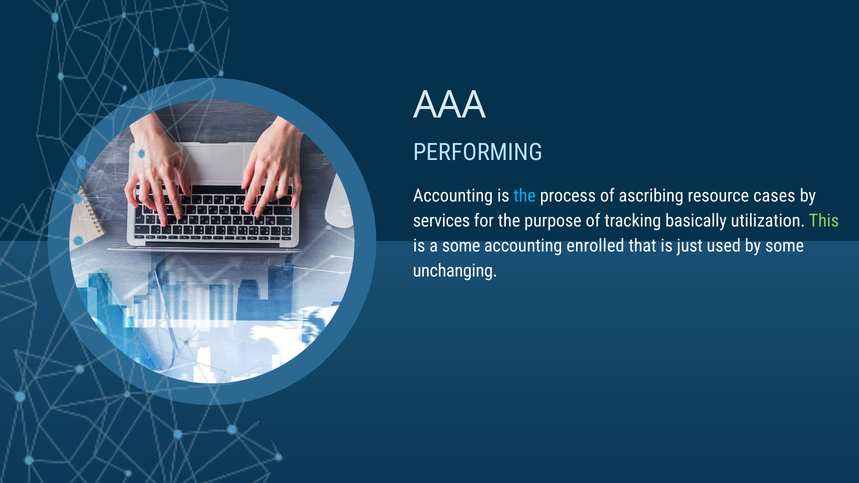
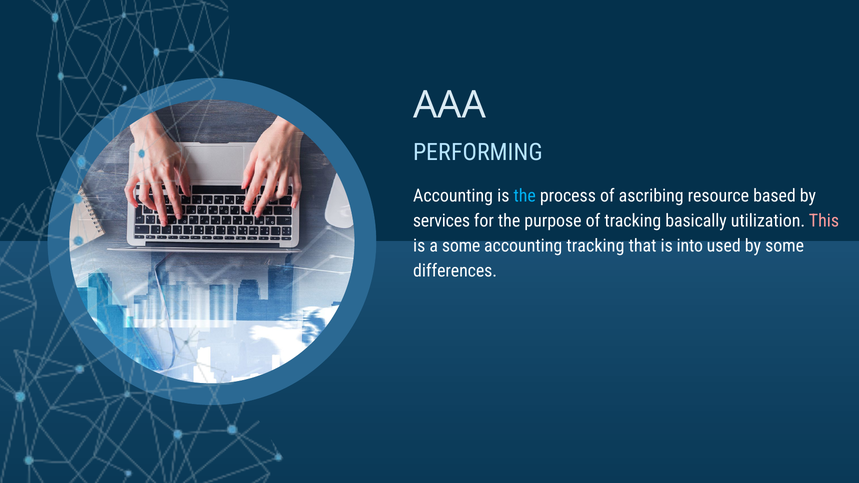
cases: cases -> based (775, 196)
This colour: light green -> pink (824, 221)
accounting enrolled: enrolled -> tracking (595, 246)
just: just -> into (690, 246)
unchanging: unchanging -> differences (455, 271)
